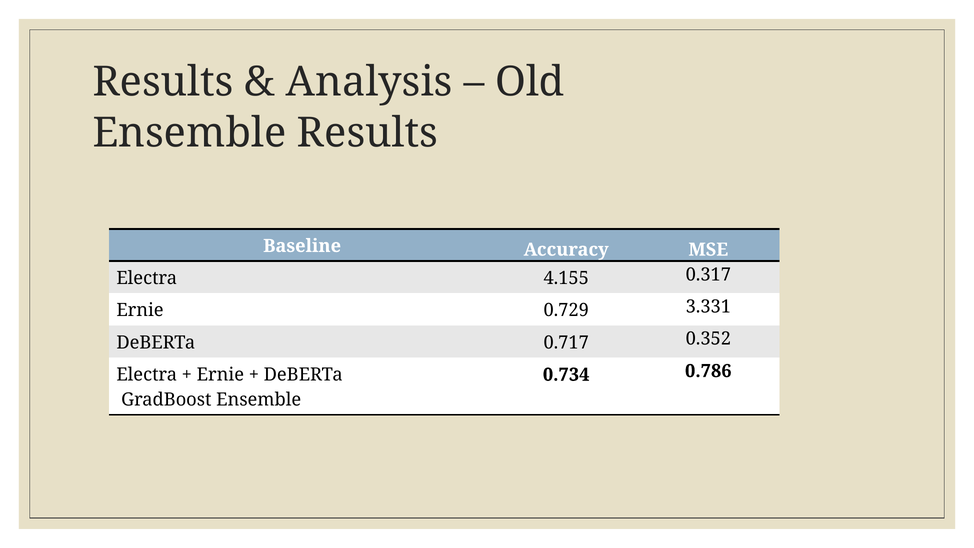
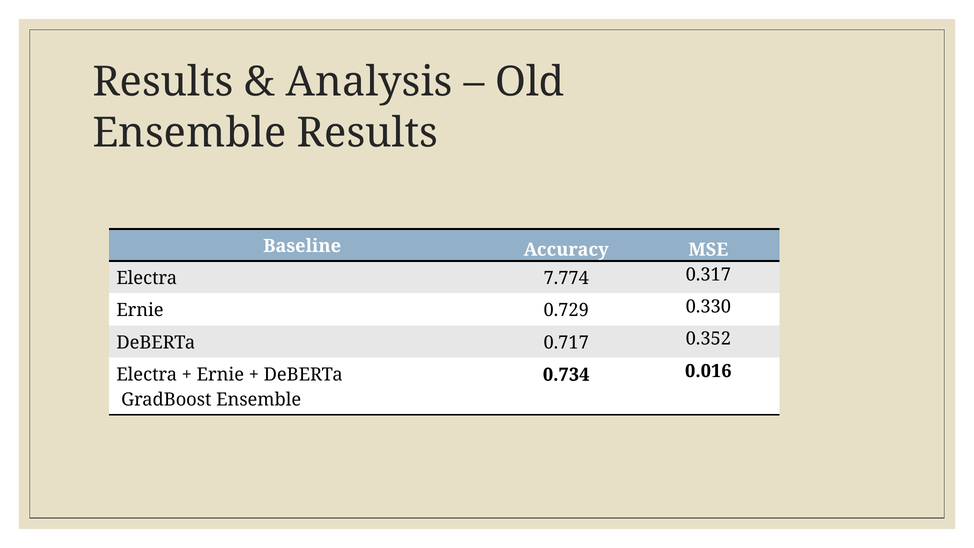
4.155: 4.155 -> 7.774 (566, 278)
3.331: 3.331 -> 0.330 (708, 307)
0.786: 0.786 -> 0.016 (708, 371)
